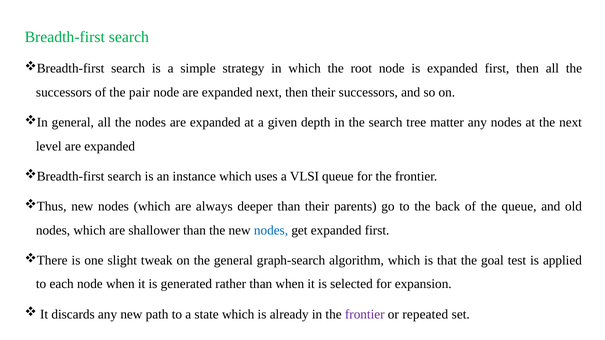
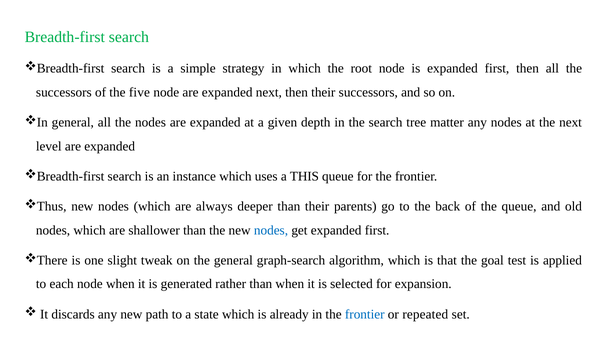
pair: pair -> five (139, 92)
VLSI: VLSI -> THIS (304, 177)
frontier colour: purple -> blue (365, 314)
